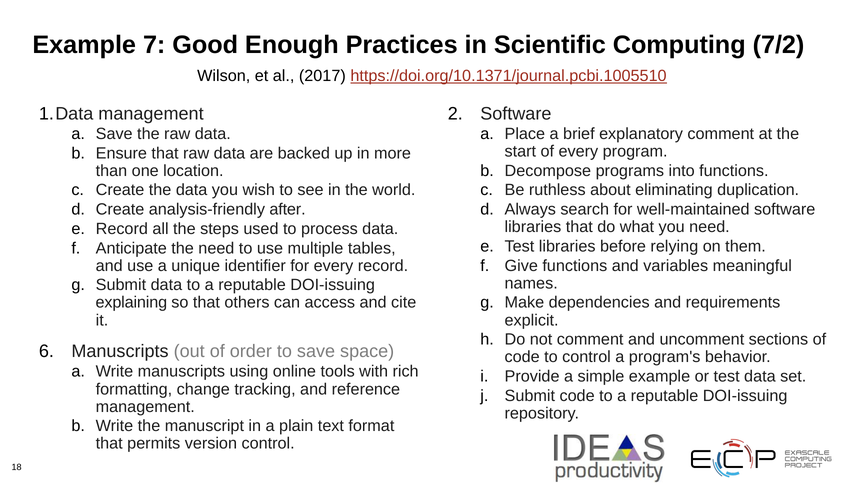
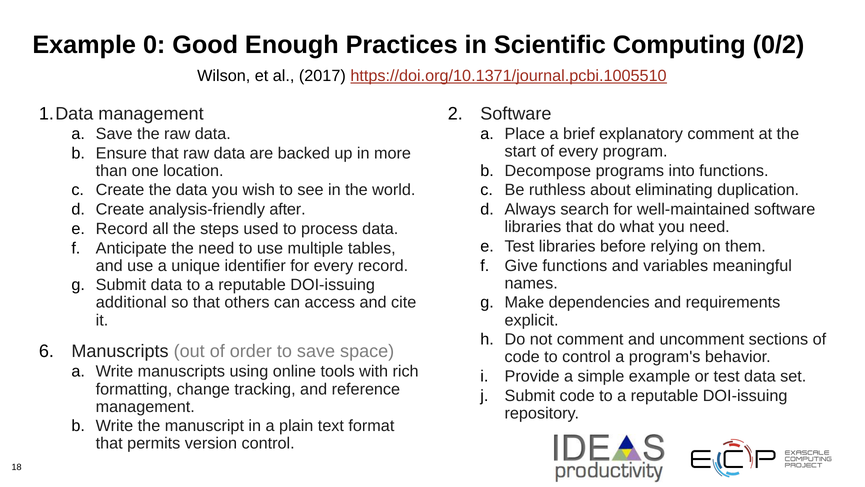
7: 7 -> 0 (154, 45)
7/2: 7/2 -> 0/2 (779, 45)
explaining: explaining -> additional (131, 302)
